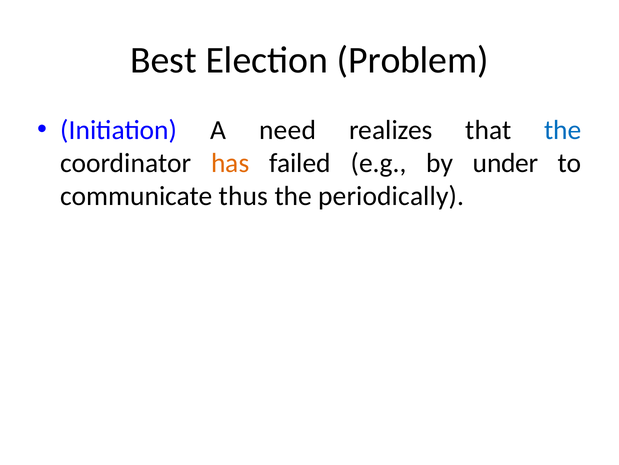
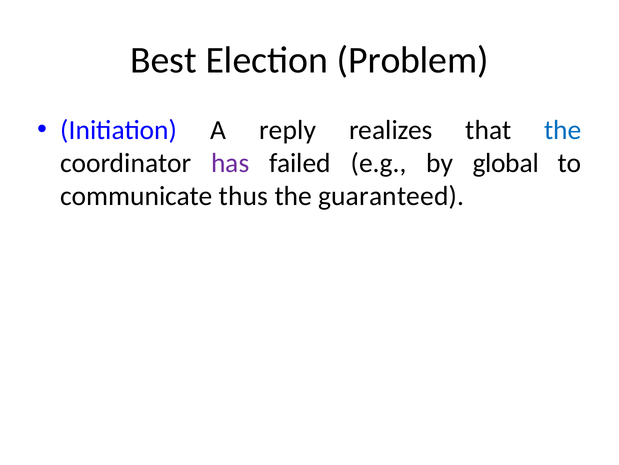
need: need -> reply (288, 130)
has colour: orange -> purple (230, 163)
under: under -> global (506, 163)
periodically: periodically -> guaranteed (391, 196)
